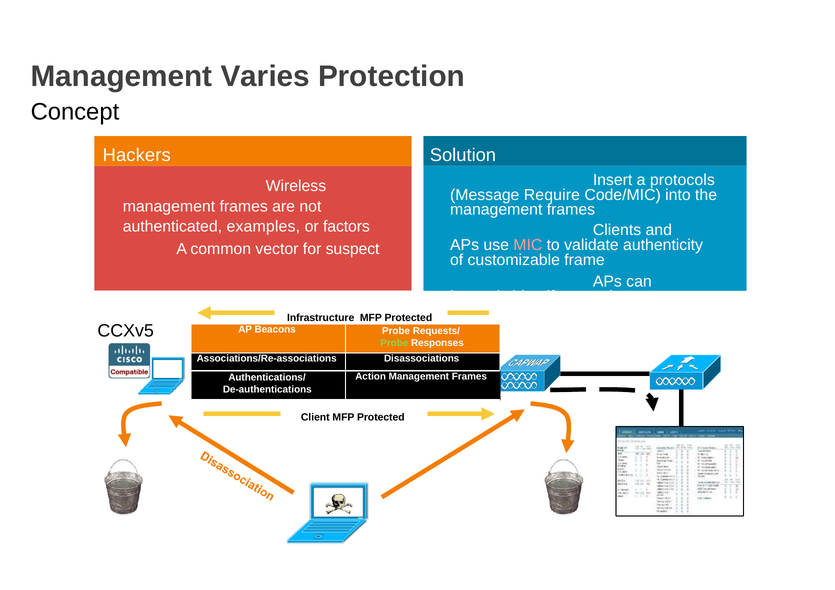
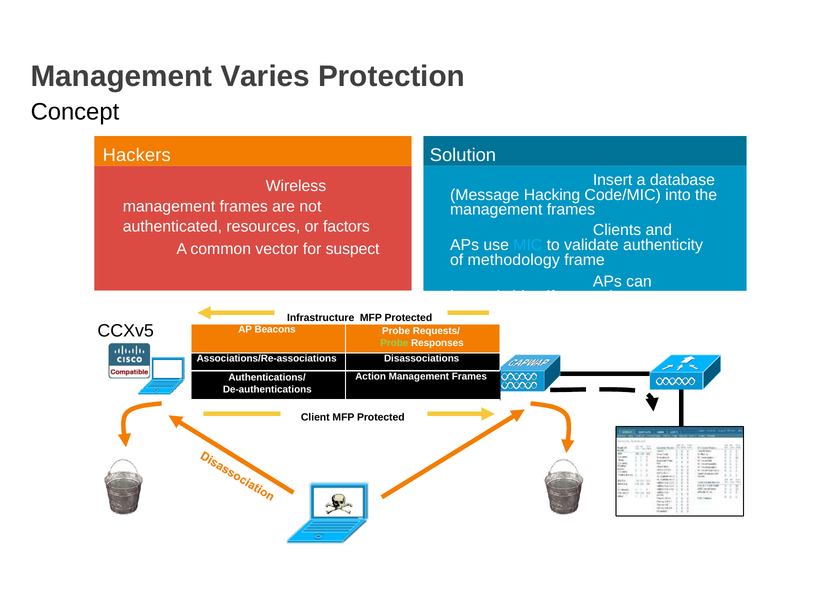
protocols: protocols -> database (682, 180)
Require: Require -> Hacking (552, 195)
examples: examples -> resources (263, 226)
MIC colour: pink -> light blue (528, 245)
customizable: customizable -> methodology (514, 260)
